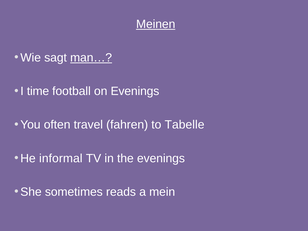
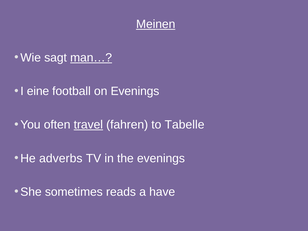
time: time -> eine (38, 91)
travel underline: none -> present (88, 125)
informal: informal -> adverbs (61, 158)
mein: mein -> have (162, 192)
